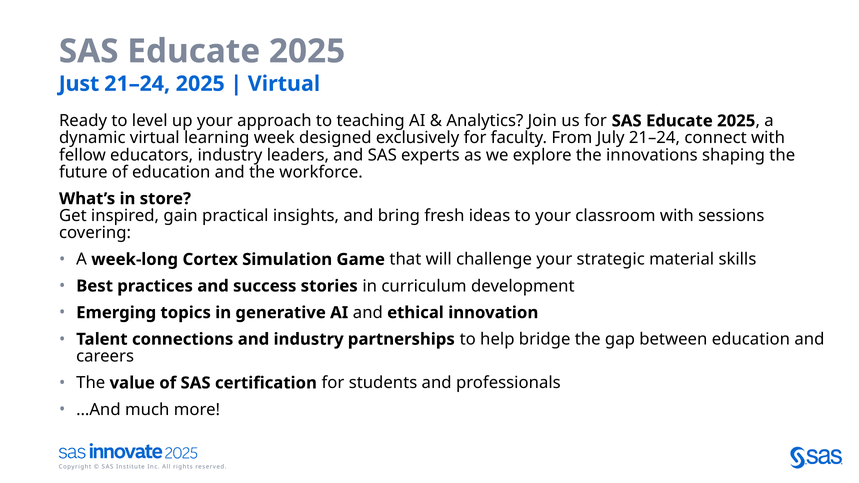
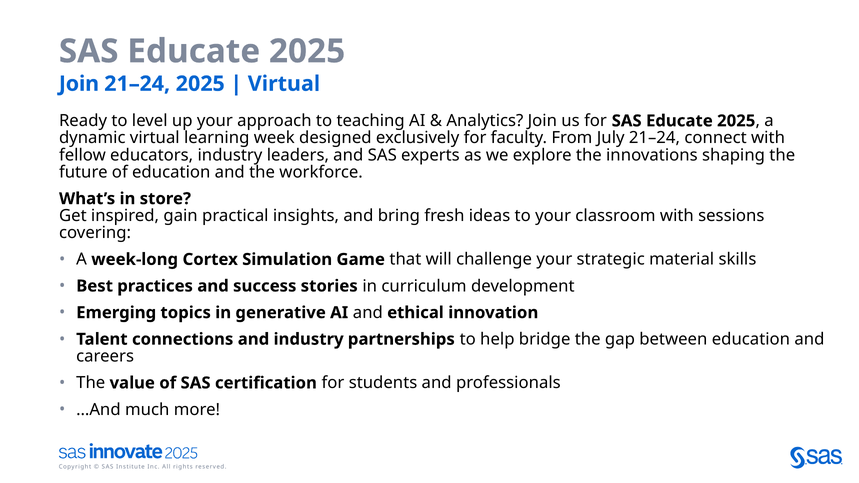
Just: Just -> Join (79, 84)
